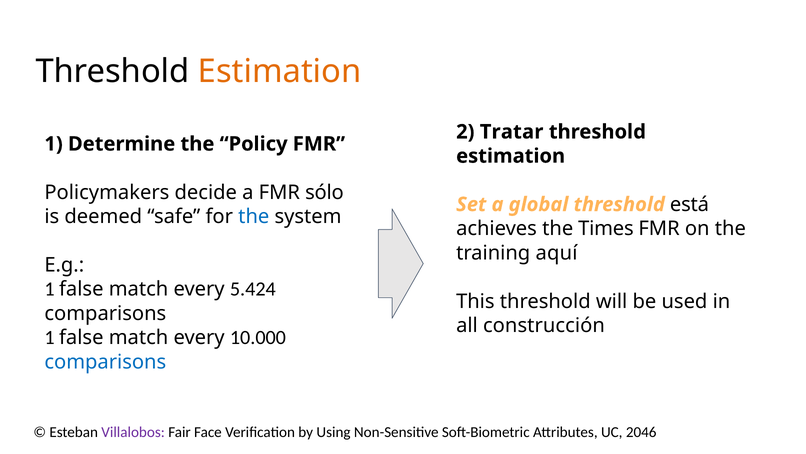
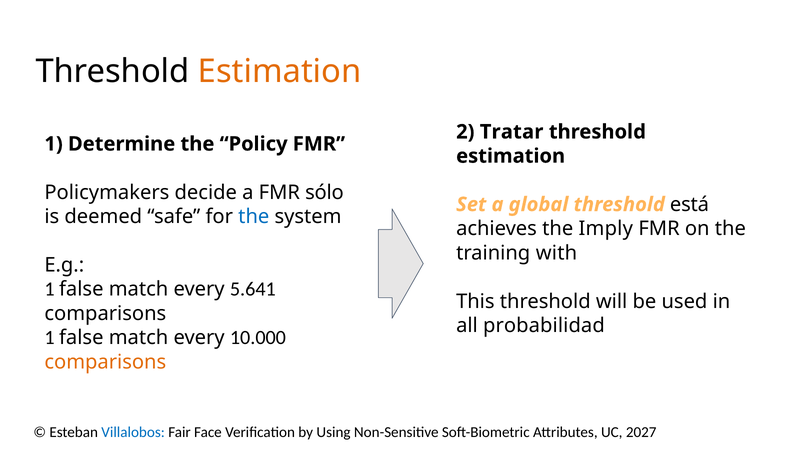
Times: Times -> Imply (606, 228)
aquí: aquí -> with (557, 253)
5.424: 5.424 -> 5.641 (253, 289)
construcción: construcción -> probabilidad (544, 325)
comparisons colour: blue -> orange (105, 361)
Villalobos colour: purple -> blue (133, 432)
2046: 2046 -> 2027 (641, 432)
